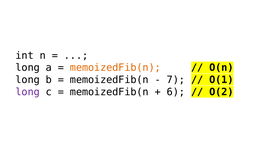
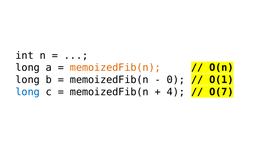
7: 7 -> 0 (176, 80)
long colour: purple -> blue (28, 92)
6: 6 -> 4 (176, 92)
O(2: O(2 -> O(7 (221, 92)
